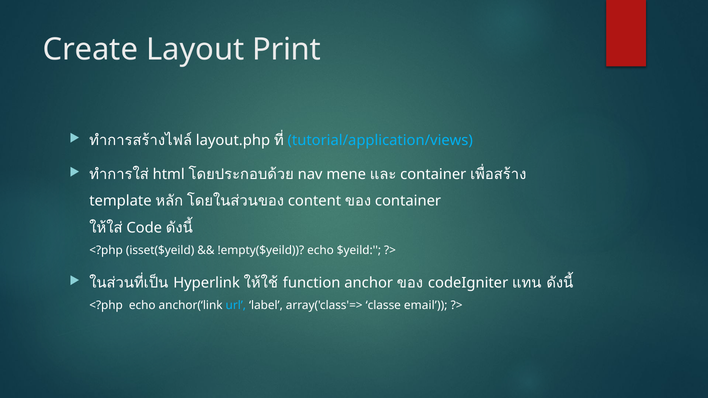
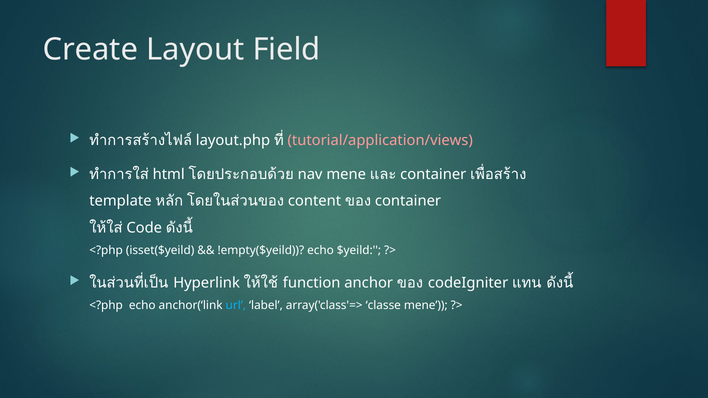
Print: Print -> Field (287, 50)
tutorial/application/views colour: light blue -> pink (380, 141)
classe email: email -> mene (426, 306)
